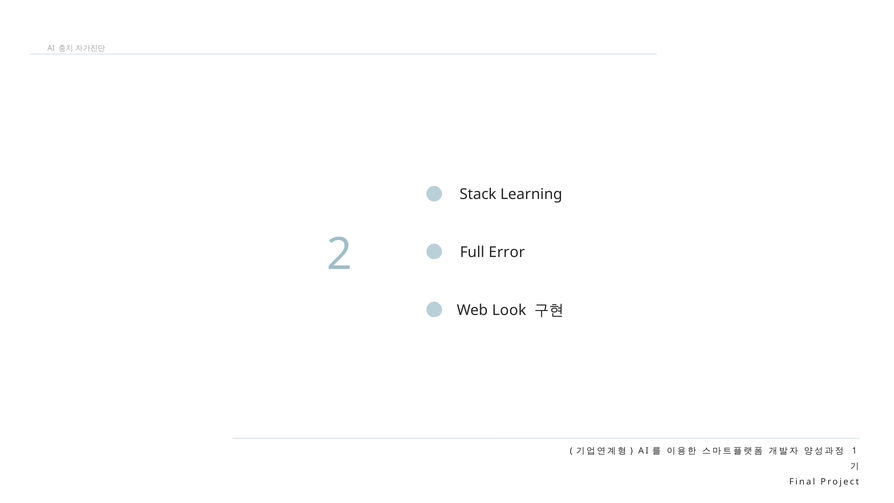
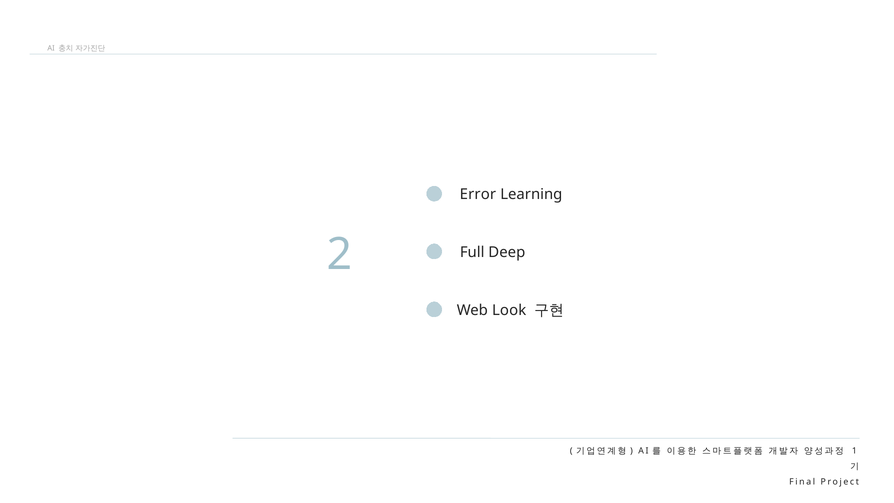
Stack: Stack -> Error (478, 194)
Error: Error -> Deep (507, 252)
